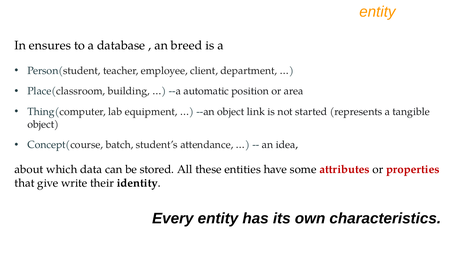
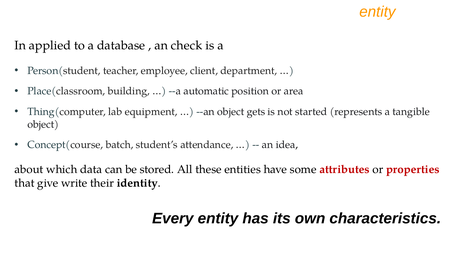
ensures: ensures -> applied (50, 45)
breed: breed -> check (187, 45)
link: link -> gets (256, 111)
